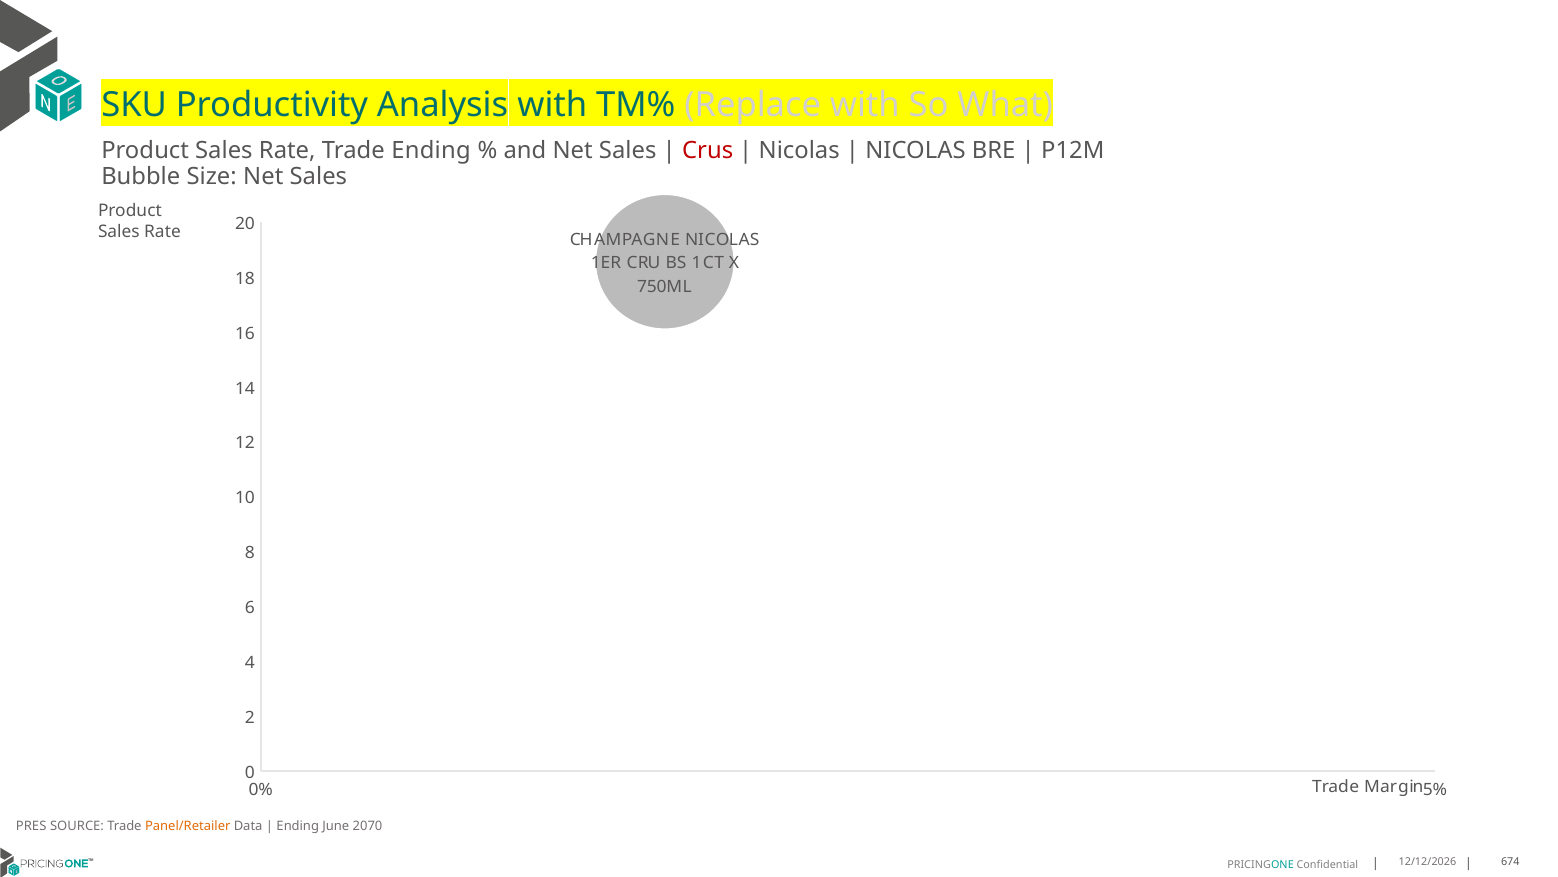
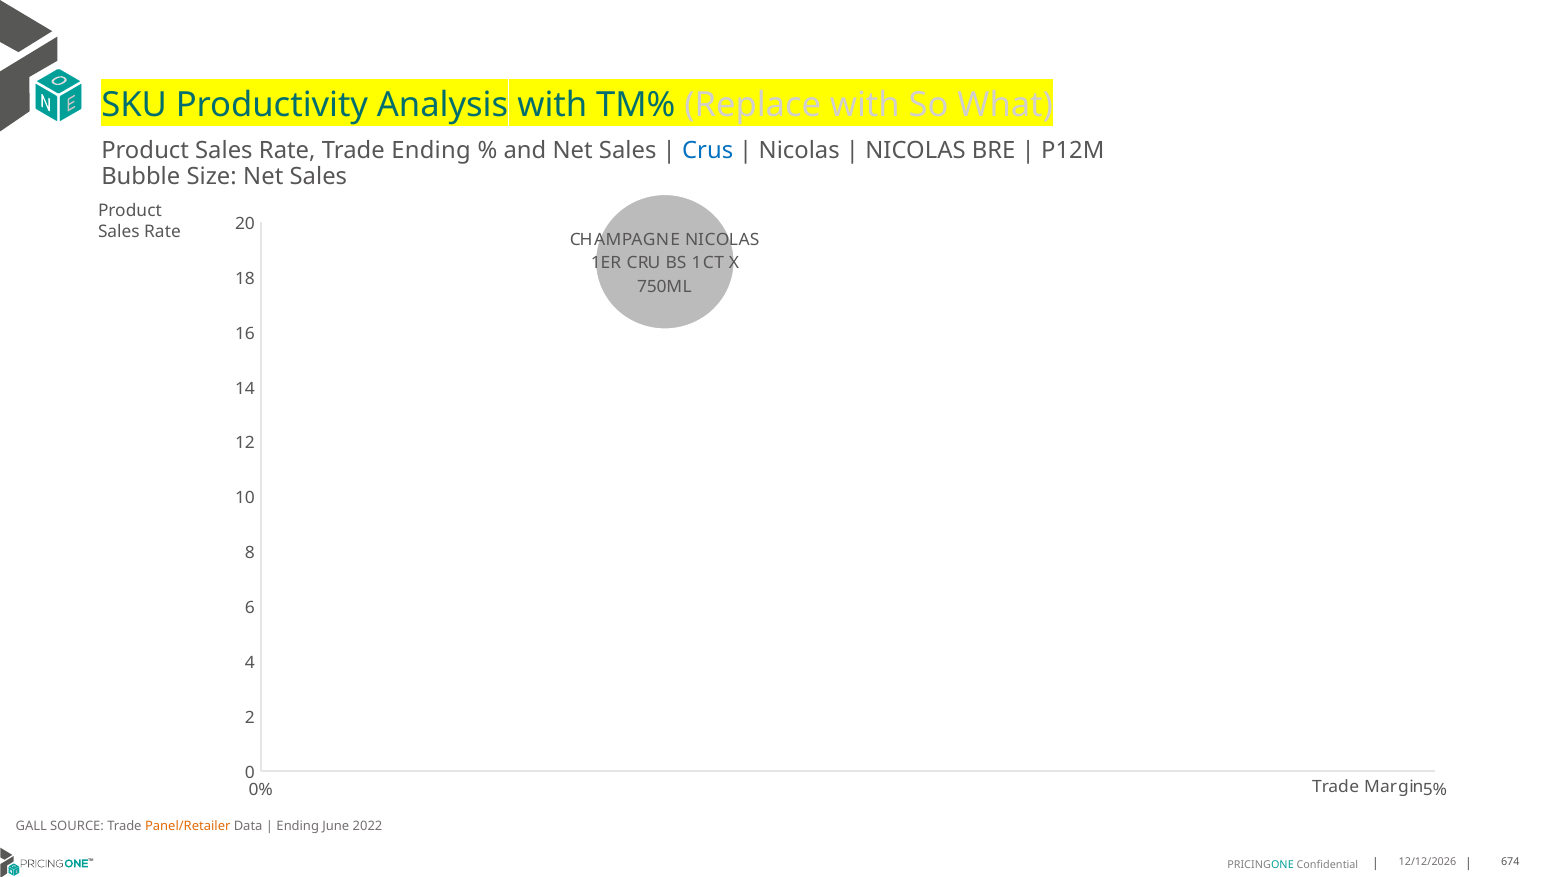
Crus colour: red -> blue (708, 151)
PRES: PRES -> GALL (31, 825)
2070: 2070 -> 2022 (368, 825)
